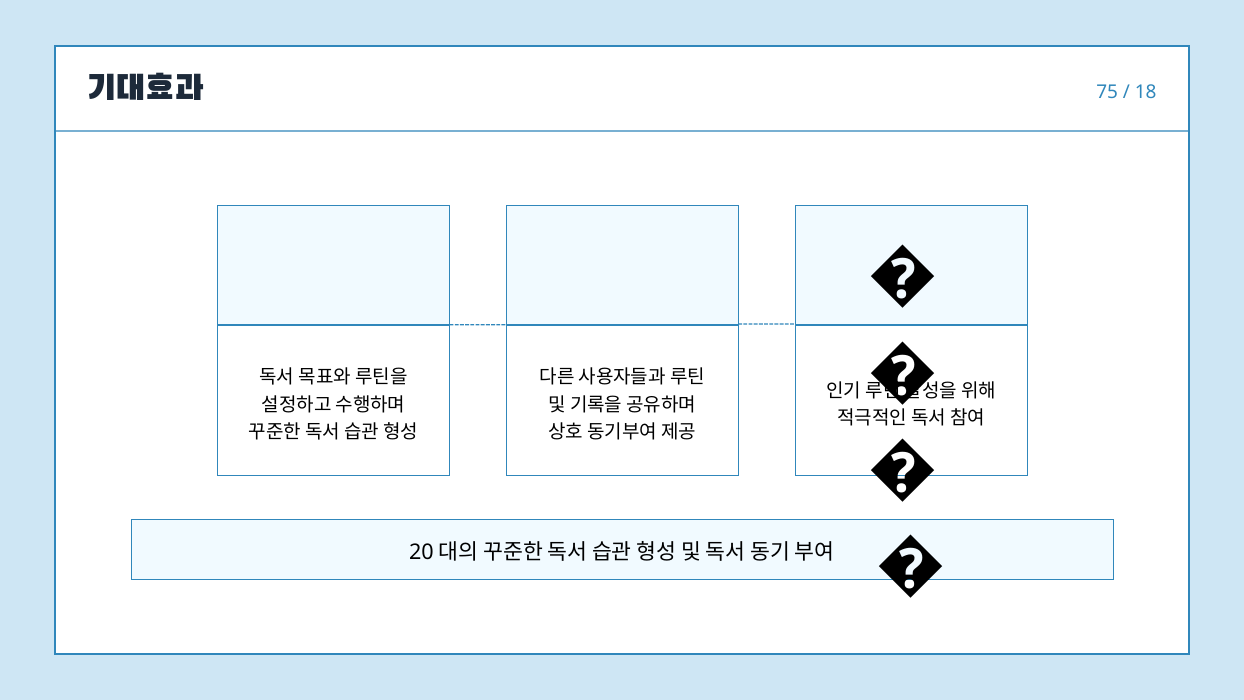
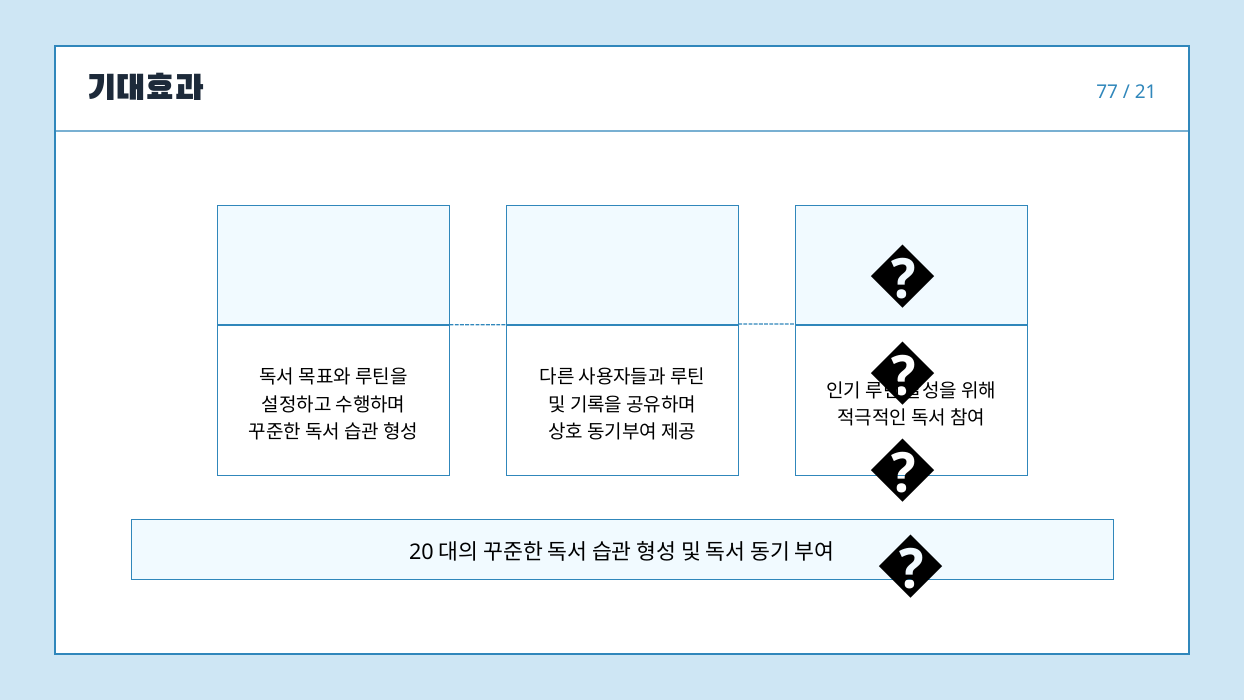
75: 75 -> 77 (1107, 92)
18: 18 -> 21 (1146, 92)
